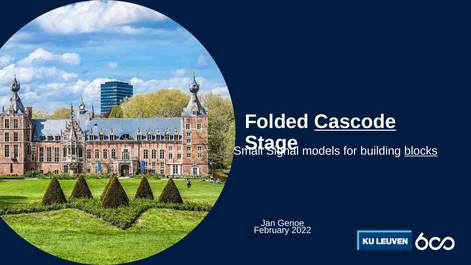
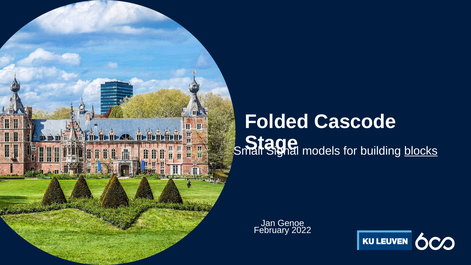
Cascode underline: present -> none (355, 122)
